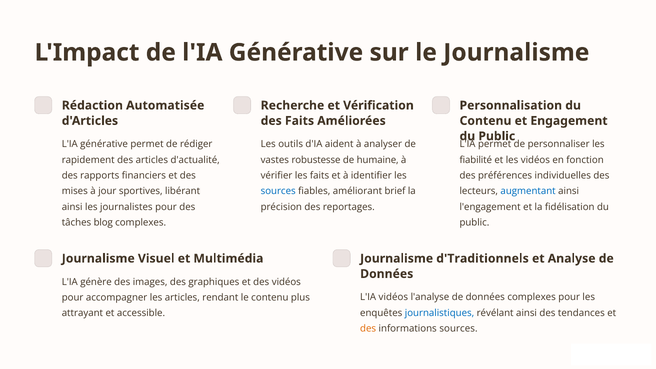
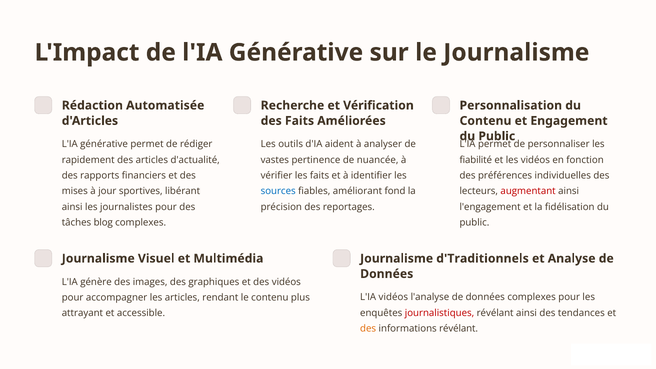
robustesse: robustesse -> pertinence (316, 160)
humaine: humaine -> nuancée (378, 160)
brief: brief -> fond (395, 191)
augmentant colour: blue -> red (528, 191)
journalistiques colour: blue -> red (440, 313)
informations sources: sources -> révélant (459, 329)
